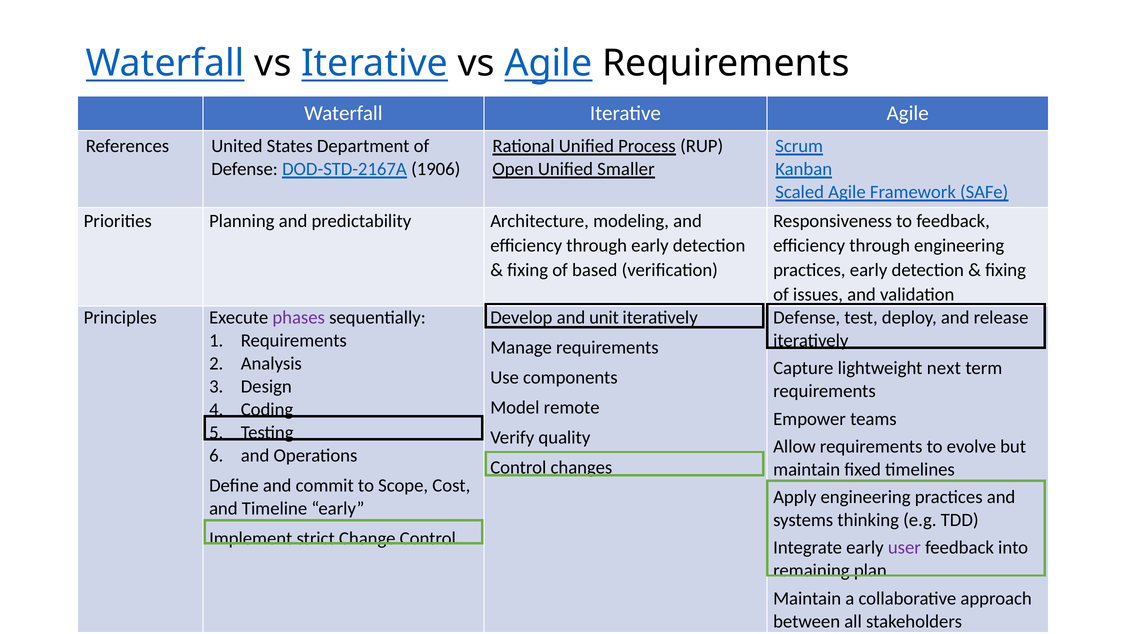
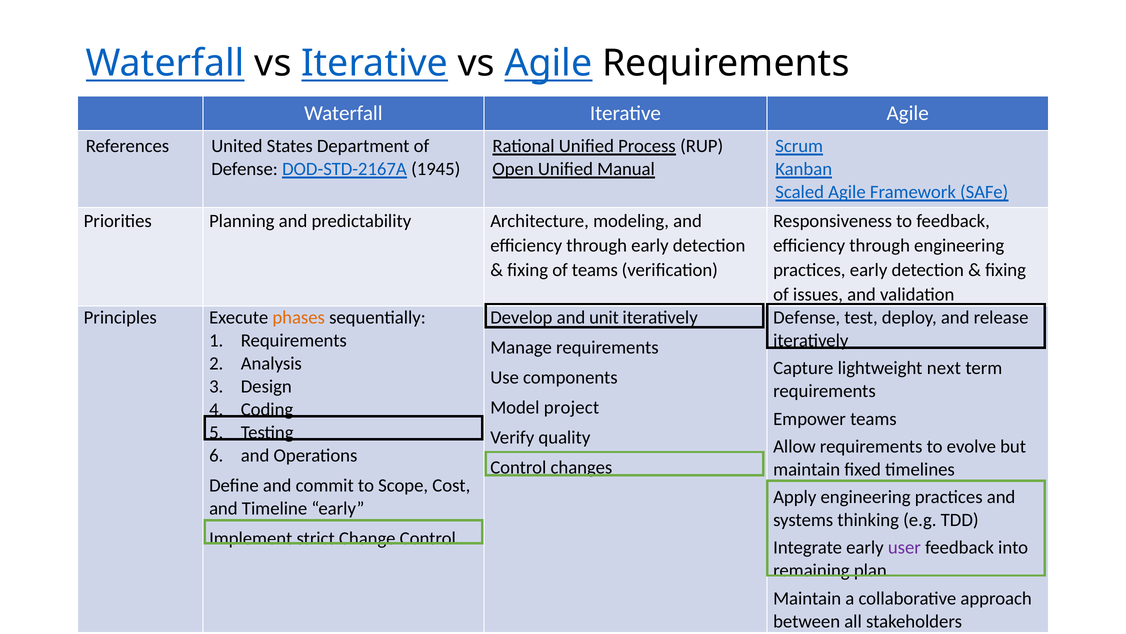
1906: 1906 -> 1945 (436, 169)
Smaller: Smaller -> Manual (626, 169)
of based: based -> teams (595, 270)
phases colour: purple -> orange (299, 317)
remote: remote -> project (572, 407)
